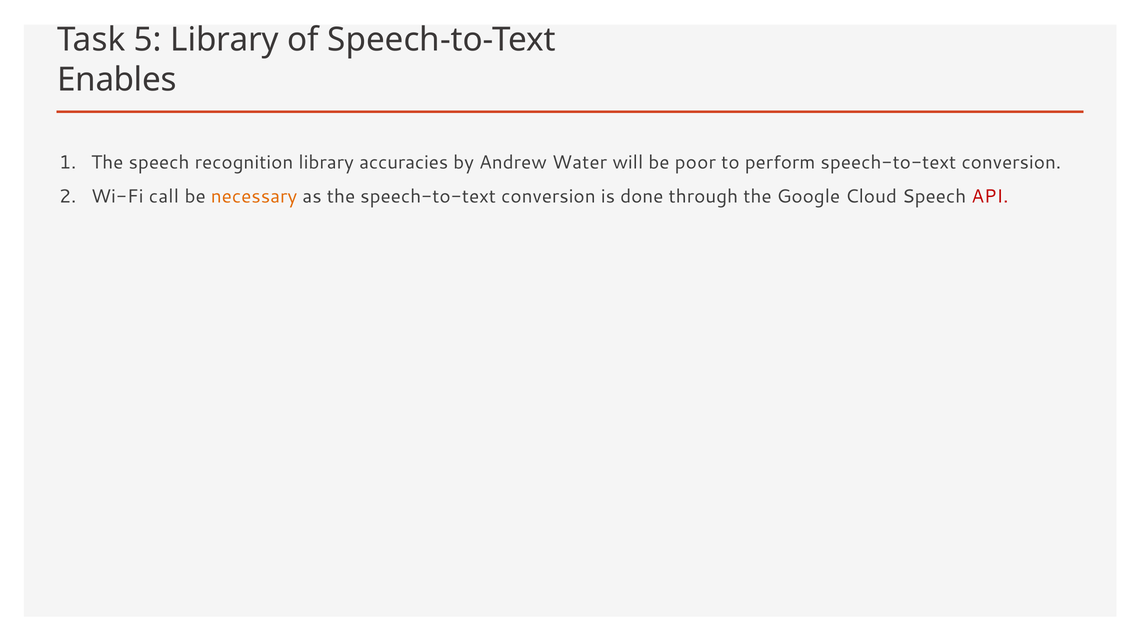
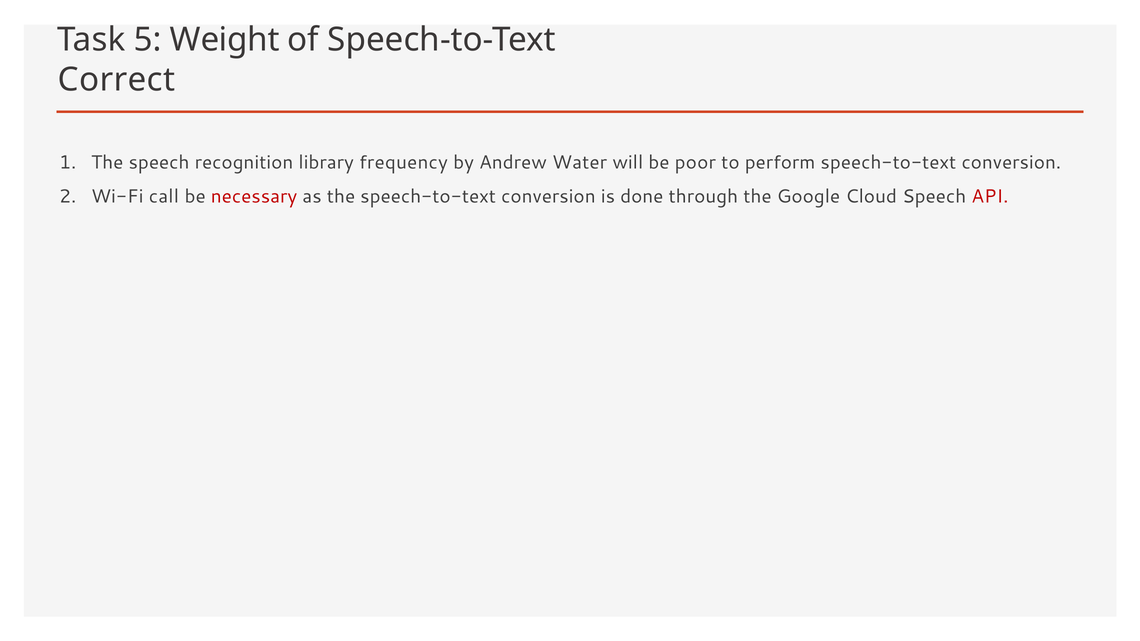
5 Library: Library -> Weight (225, 40)
Enables: Enables -> Correct (117, 80)
accuracies: accuracies -> frequency (404, 163)
necessary colour: orange -> red (254, 197)
